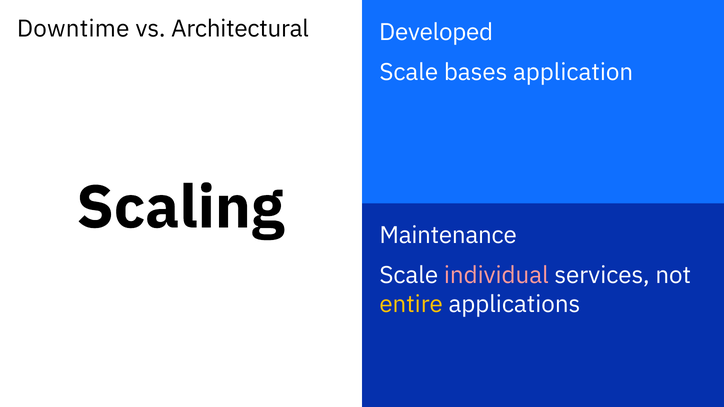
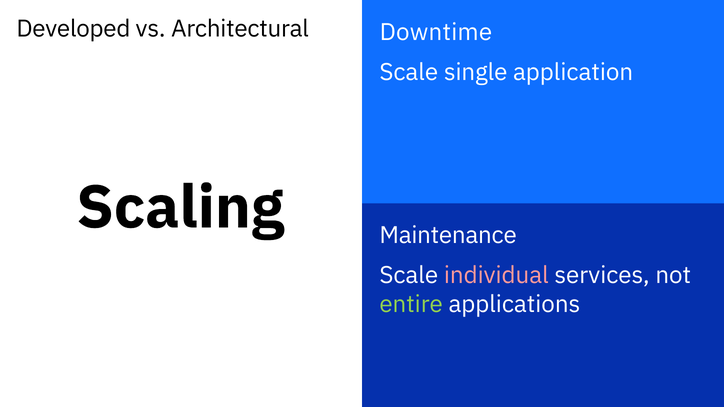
Downtime: Downtime -> Developed (73, 29)
Developed: Developed -> Downtime (436, 32)
bases: bases -> single (476, 72)
entire colour: yellow -> light green (411, 305)
